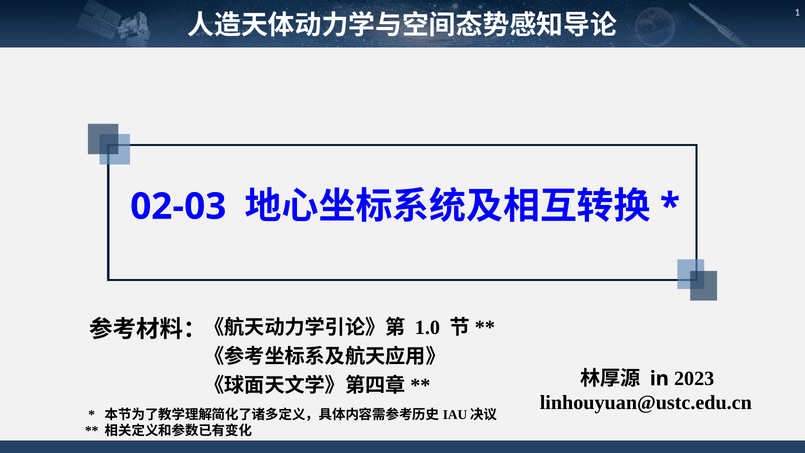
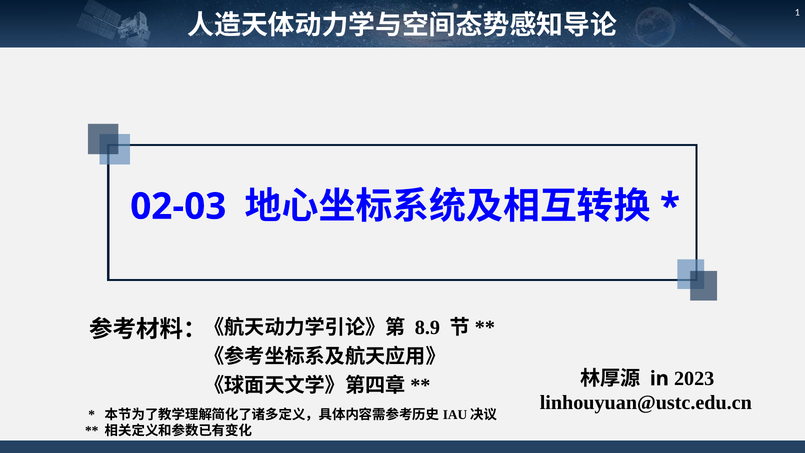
1.0: 1.0 -> 8.9 (427, 327)
